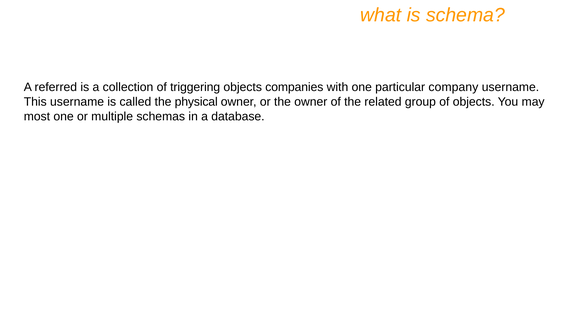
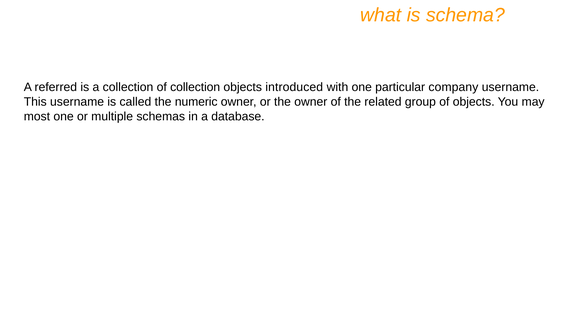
of triggering: triggering -> collection (195, 87)
companies: companies -> introduced (294, 87)
physical: physical -> numeric (196, 102)
